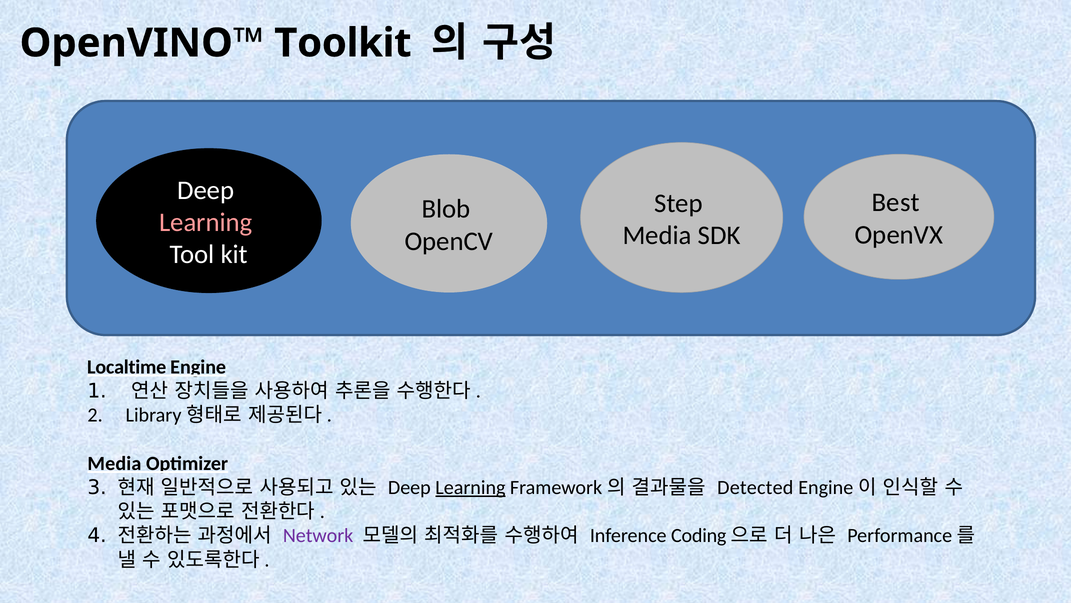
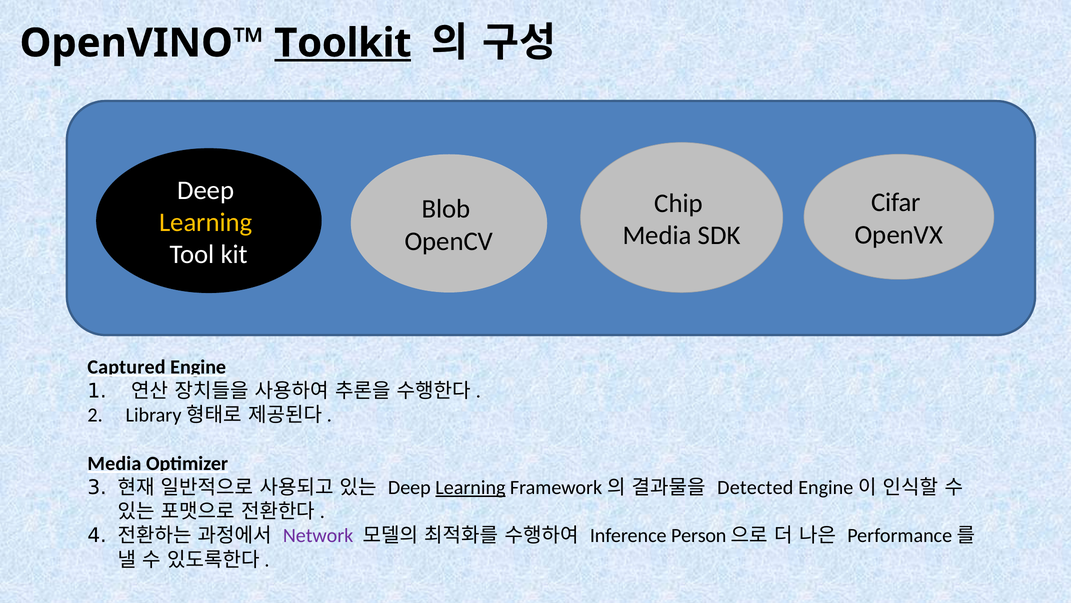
Toolkit underline: none -> present (343, 43)
Best: Best -> Cifar (896, 202)
Step: Step -> Chip (679, 203)
Learning colour: pink -> yellow (206, 222)
Localtime: Localtime -> Captured (127, 367)
Coding: Coding -> Person (699, 535)
